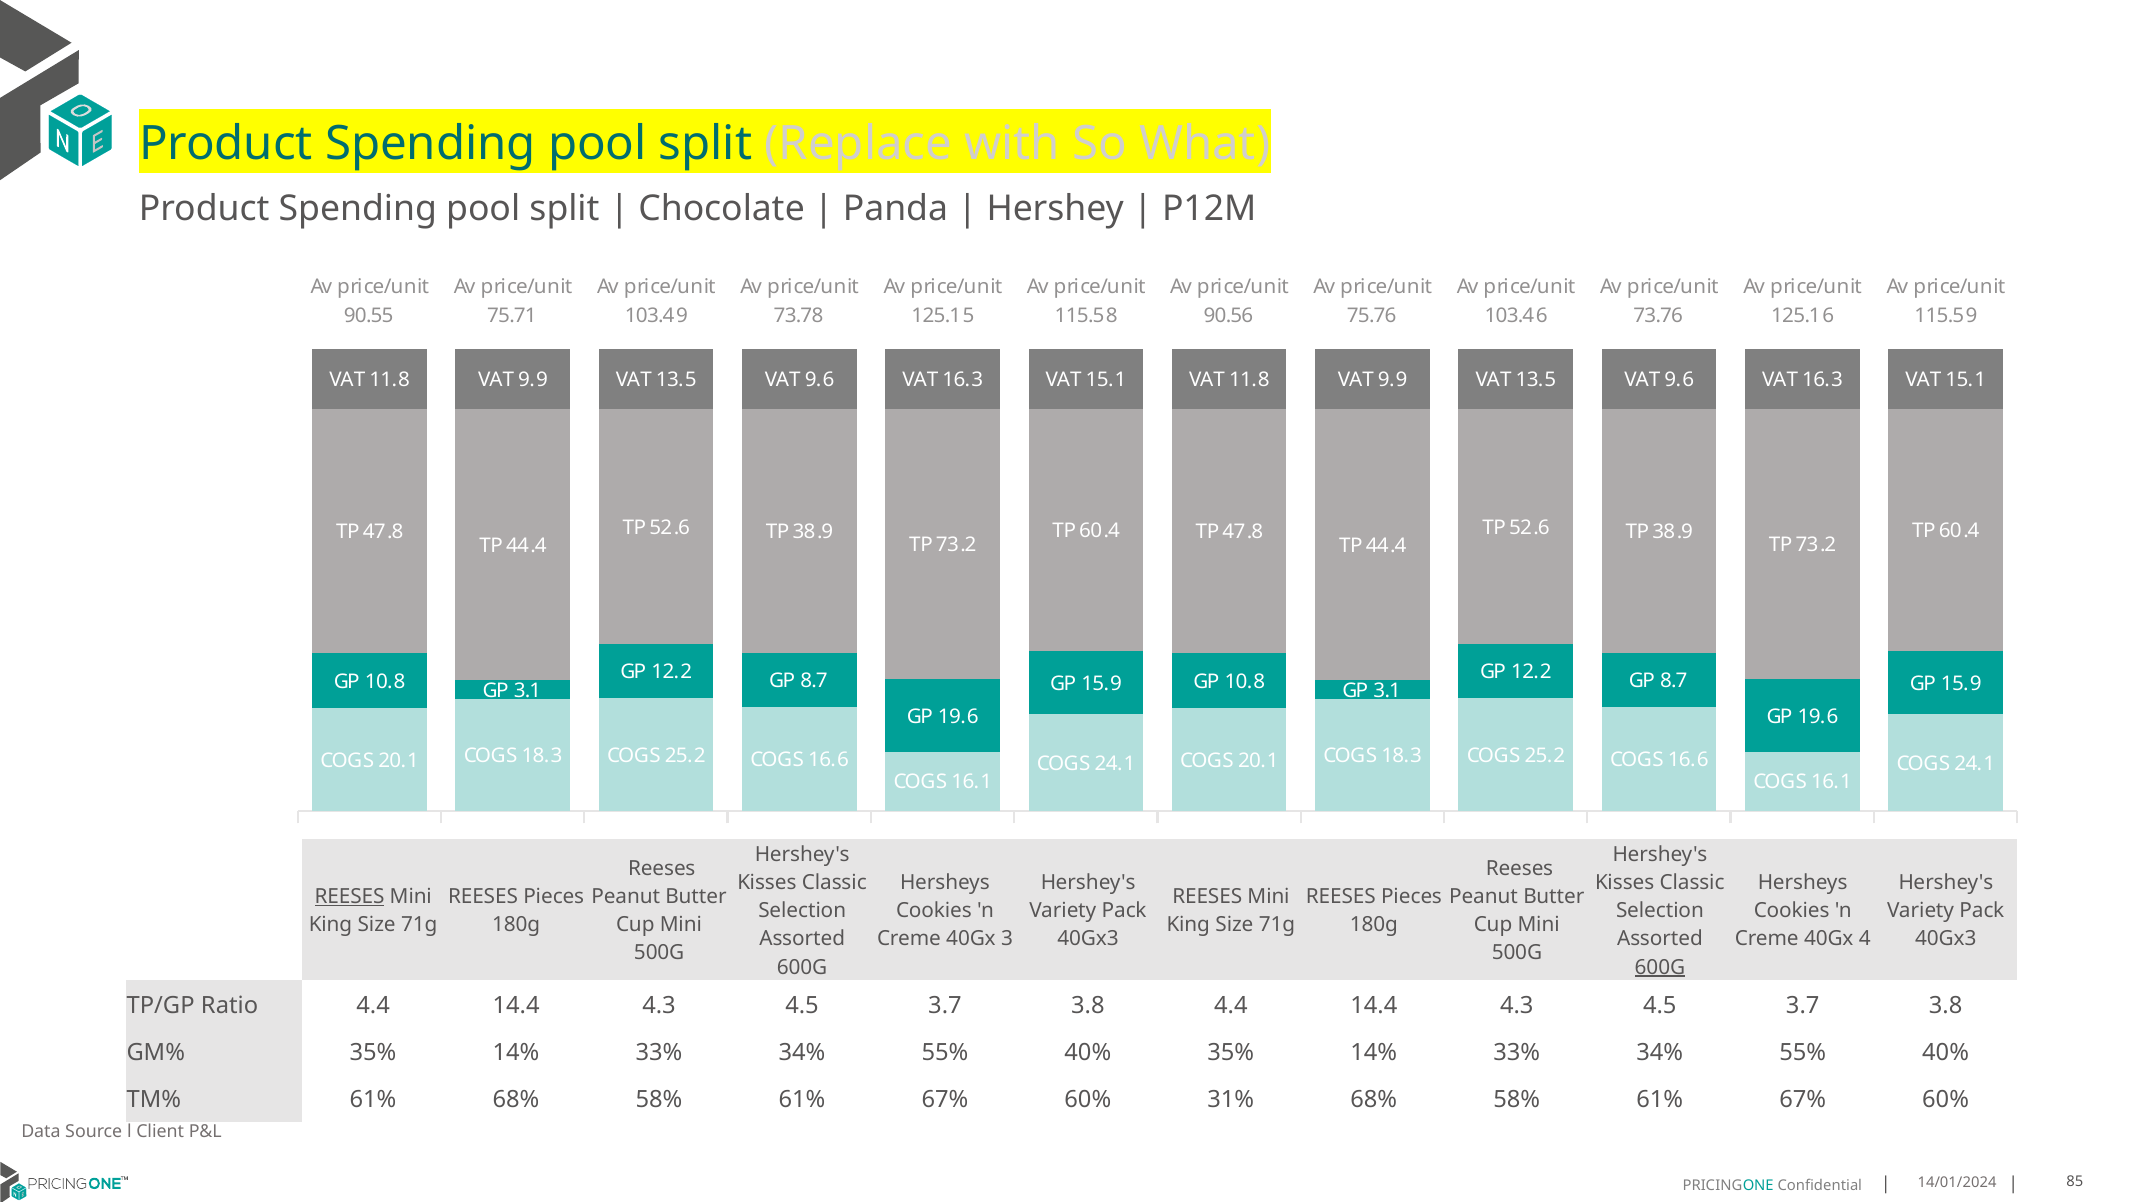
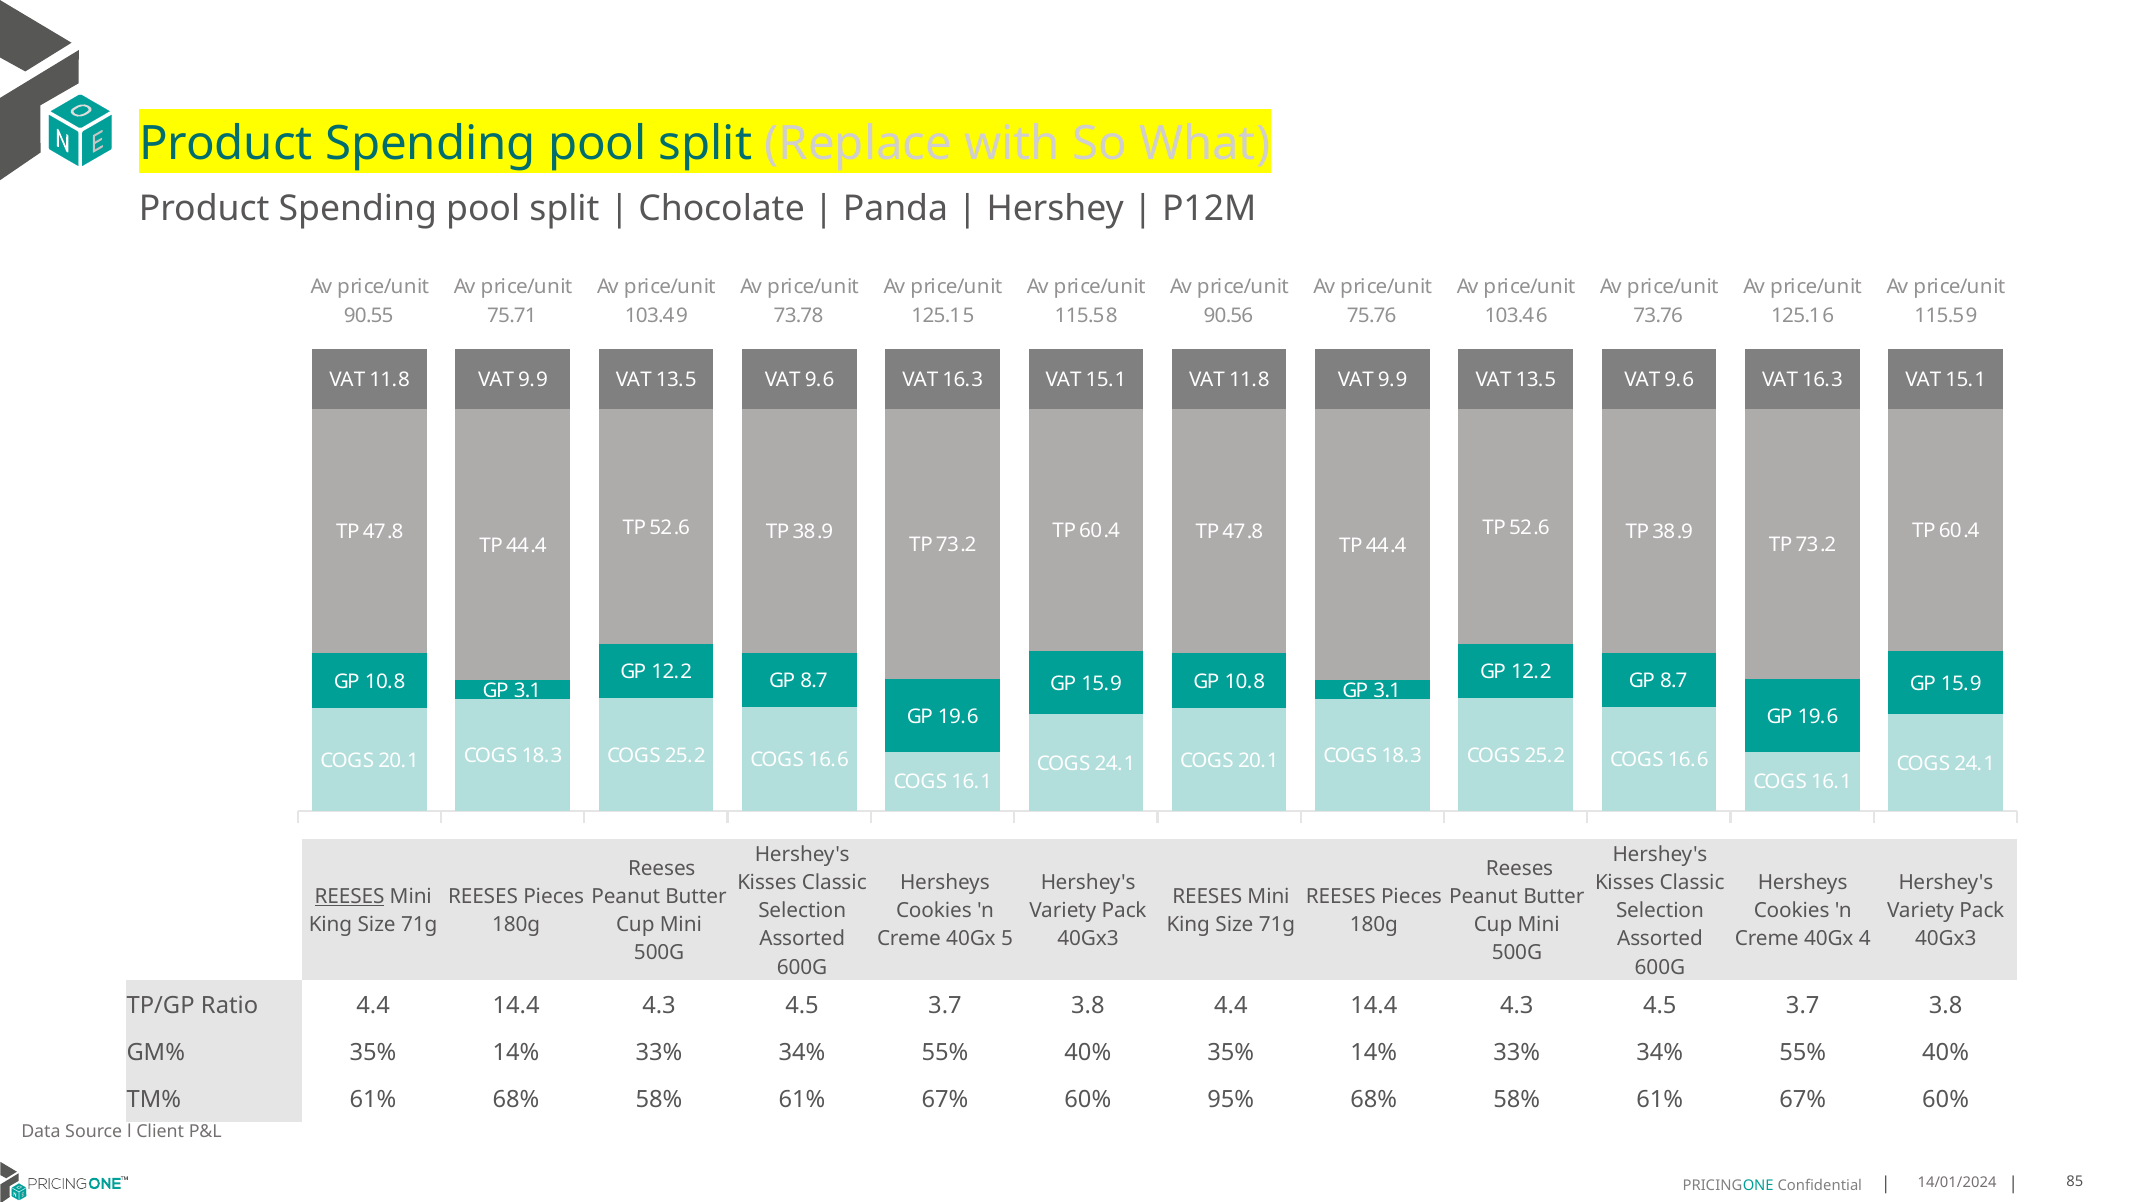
3: 3 -> 5 (1007, 939)
600G underline: present -> none (1660, 967)
31%: 31% -> 95% (1231, 1099)
